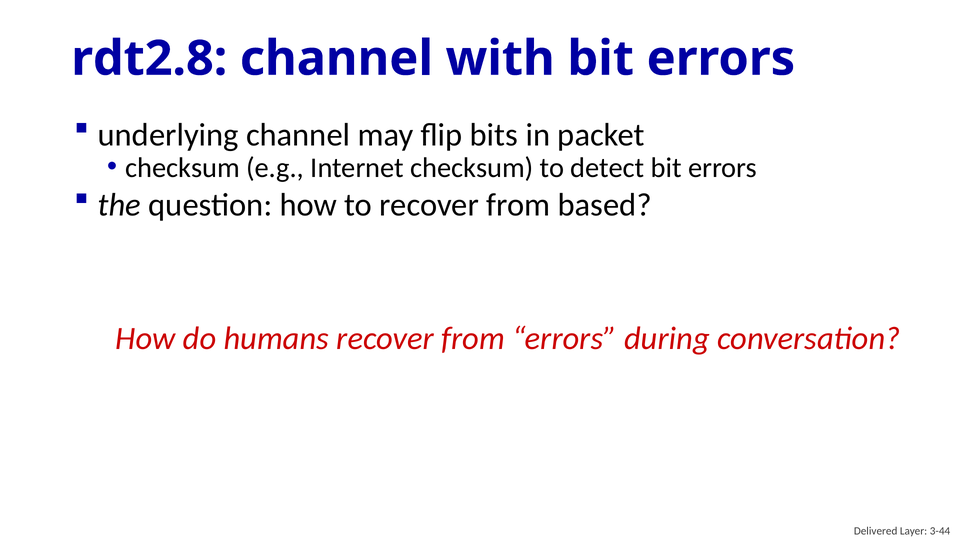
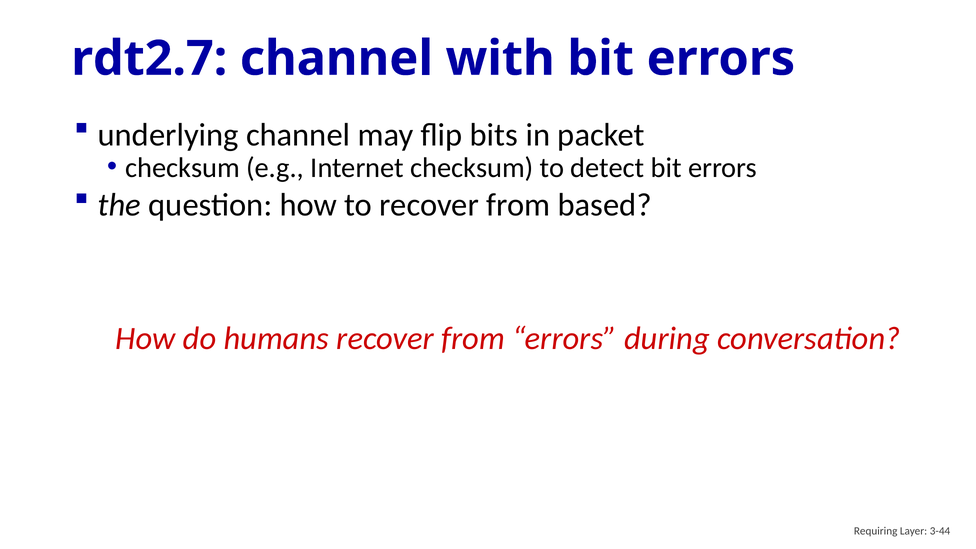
rdt2.8: rdt2.8 -> rdt2.7 (149, 59)
Delivered: Delivered -> Requiring (876, 531)
